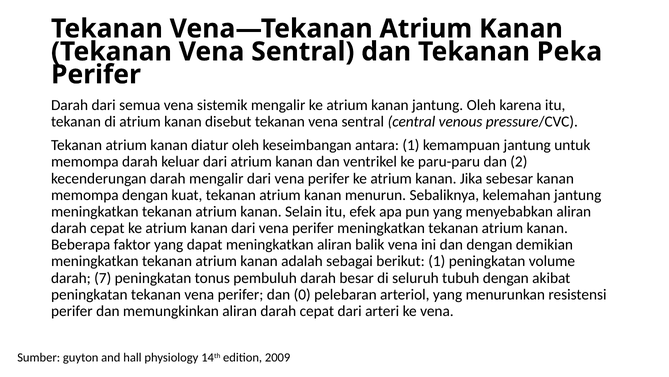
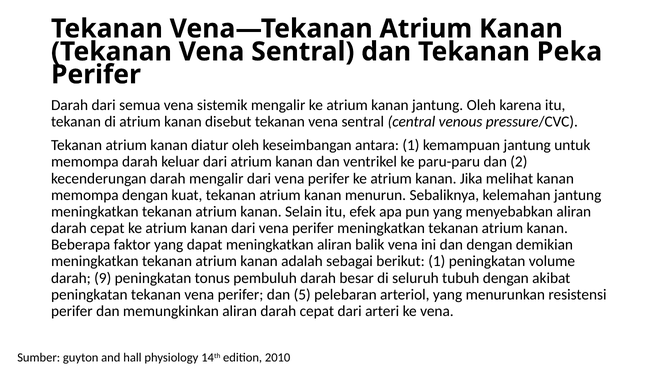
sebesar: sebesar -> melihat (509, 178)
7: 7 -> 9 (103, 277)
0: 0 -> 5 (302, 294)
2009: 2009 -> 2010 (278, 357)
